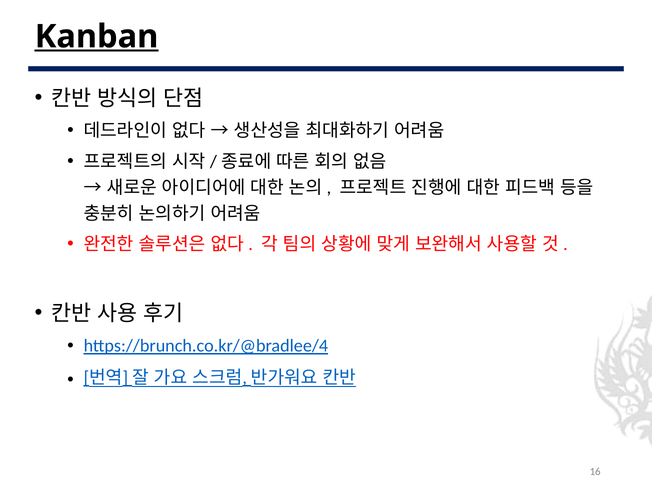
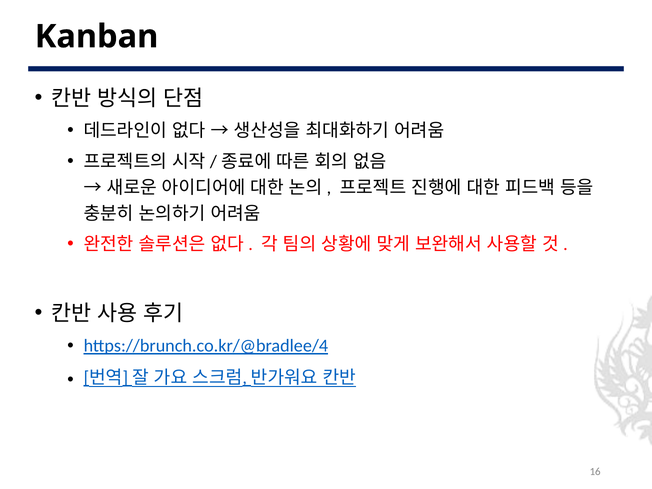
Kanban underline: present -> none (97, 37)
